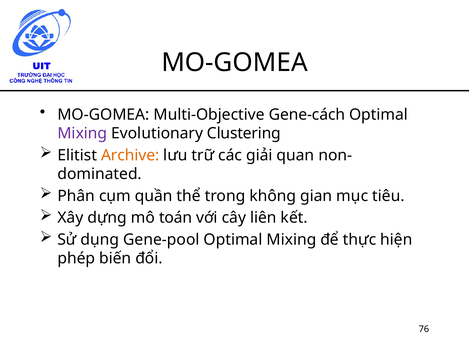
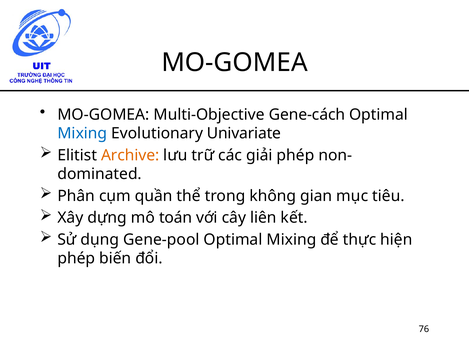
Mixing colour: purple -> blue (82, 133)
Clustering: Clustering -> Univariate (244, 133)
giải quan: quan -> phép (295, 155)
